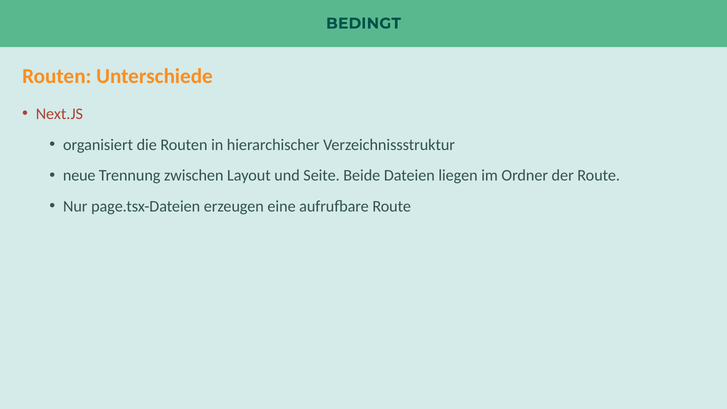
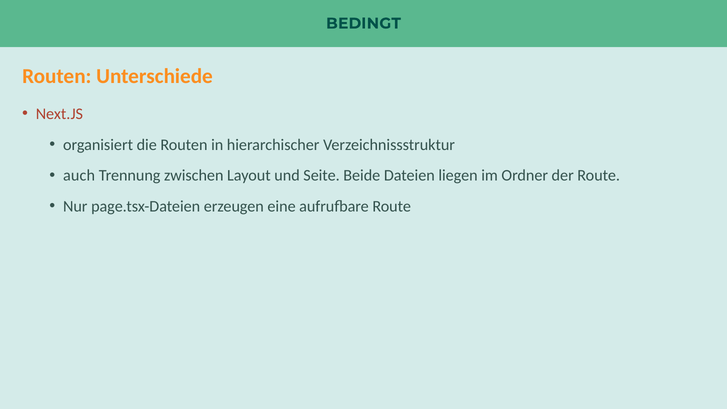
neue: neue -> auch (79, 176)
